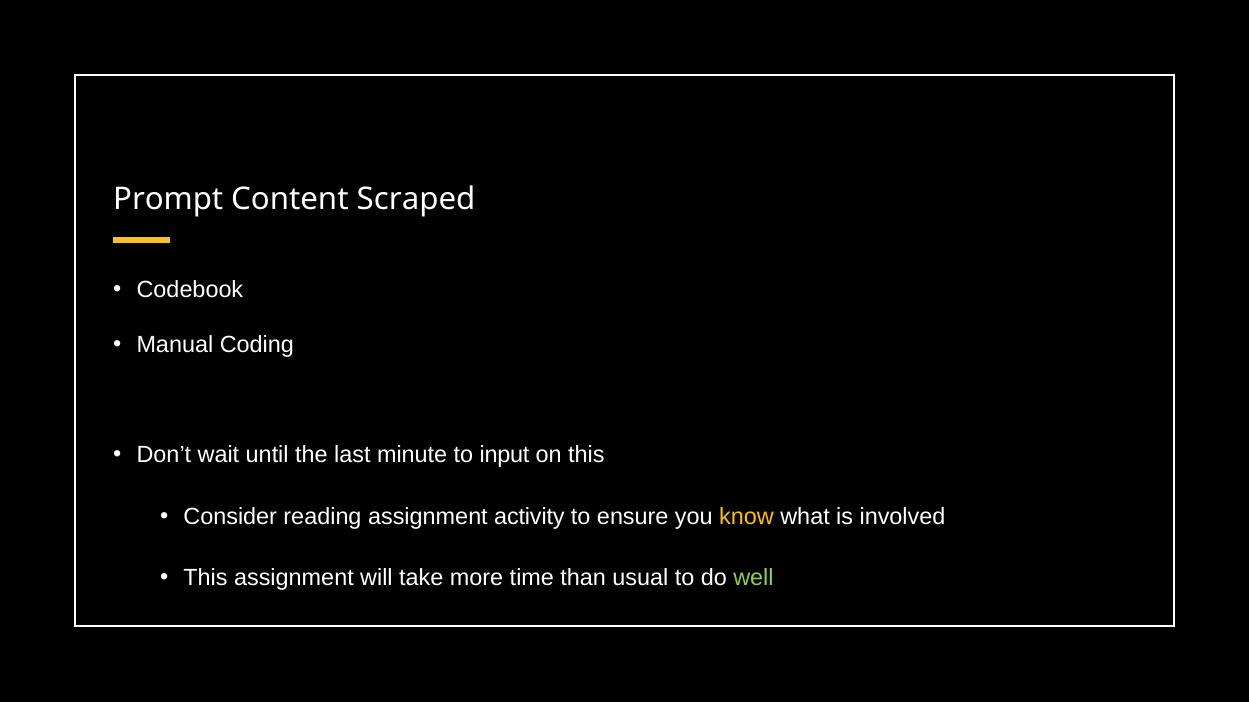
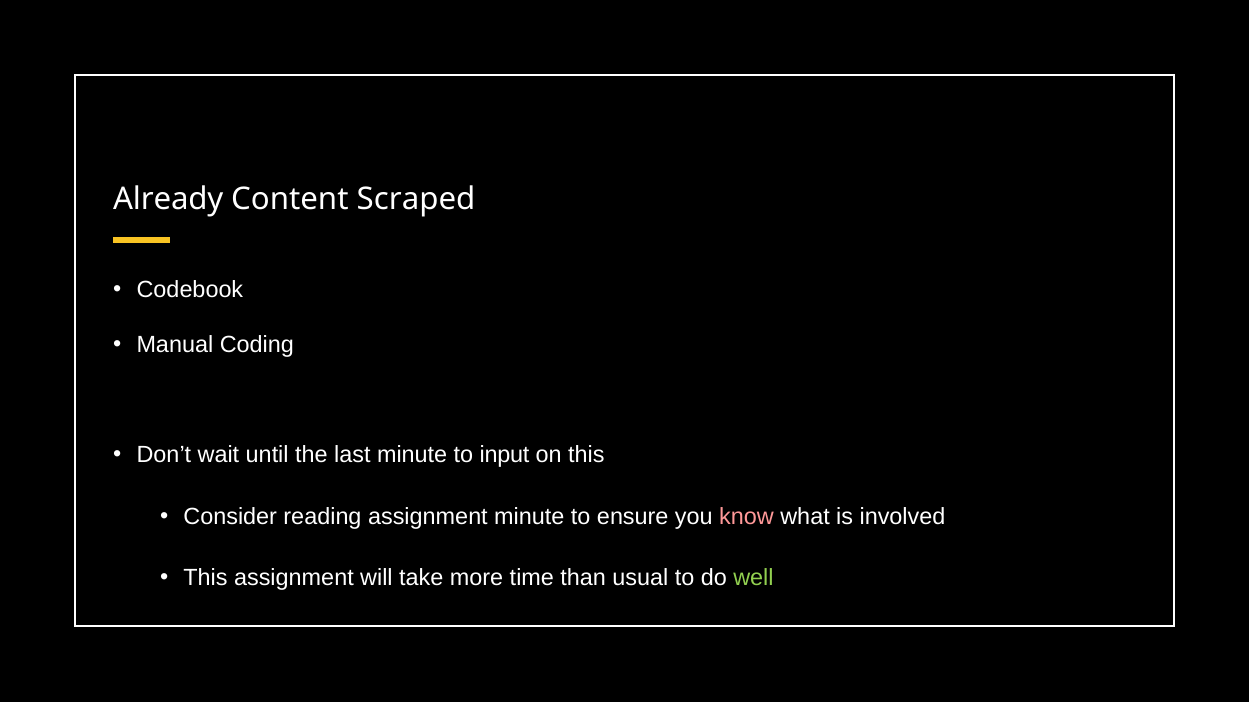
Prompt: Prompt -> Already (168, 199)
assignment activity: activity -> minute (529, 517)
know colour: yellow -> pink (747, 517)
